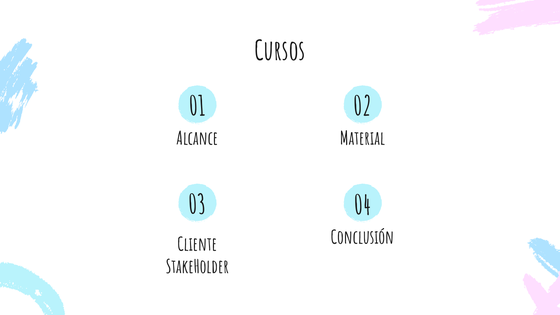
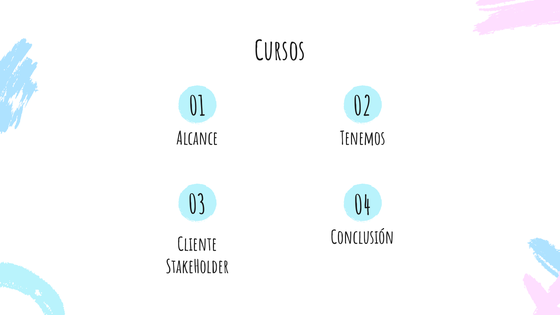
Material: Material -> Tenemos (363, 139)
